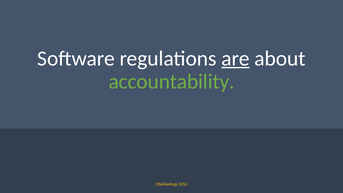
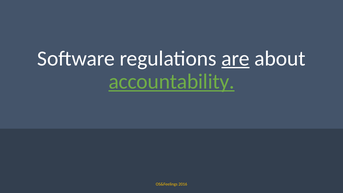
accountability underline: none -> present (172, 82)
